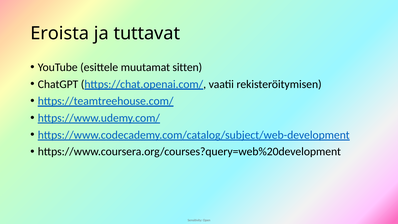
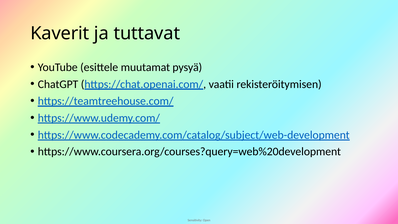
Eroista: Eroista -> Kaverit (60, 33)
sitten: sitten -> pysyä (187, 67)
